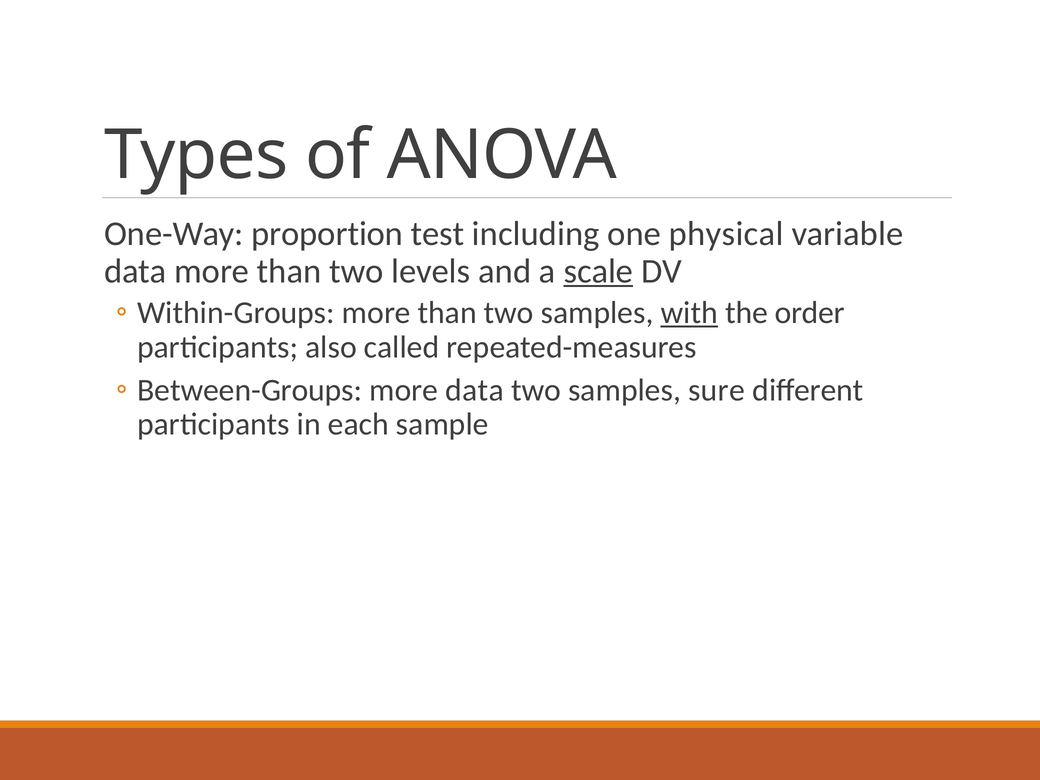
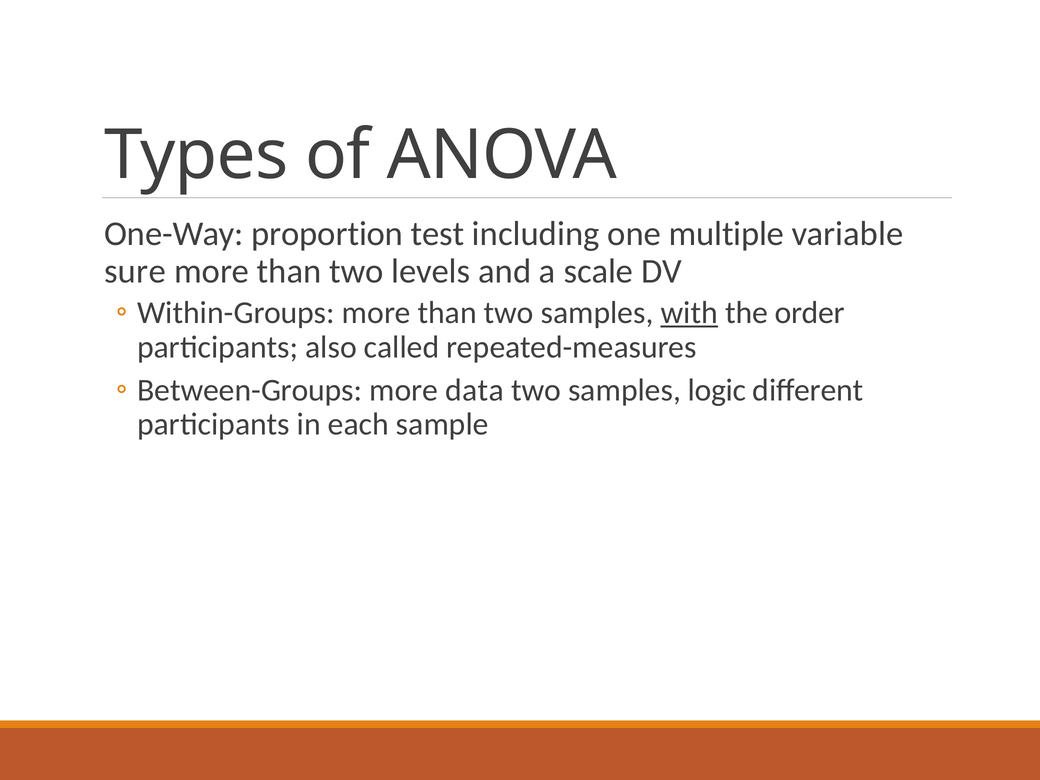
physical: physical -> multiple (726, 234)
data: data -> sure (135, 271)
scale underline: present -> none (598, 271)
sure: sure -> logic (717, 390)
